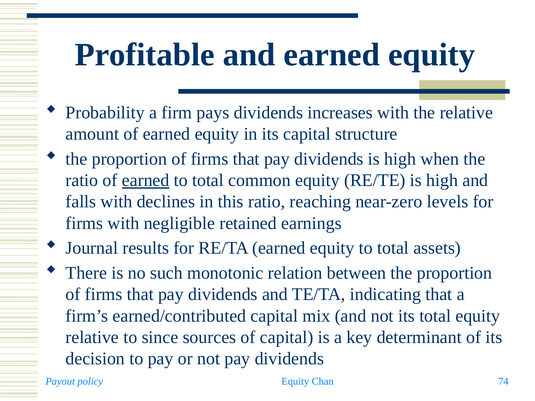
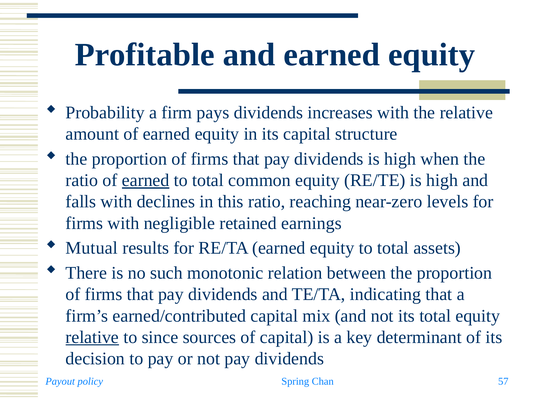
Journal: Journal -> Mutual (92, 248)
relative underline: none -> present (92, 337)
policy Equity: Equity -> Spring (295, 382)
74: 74 -> 57 (503, 382)
